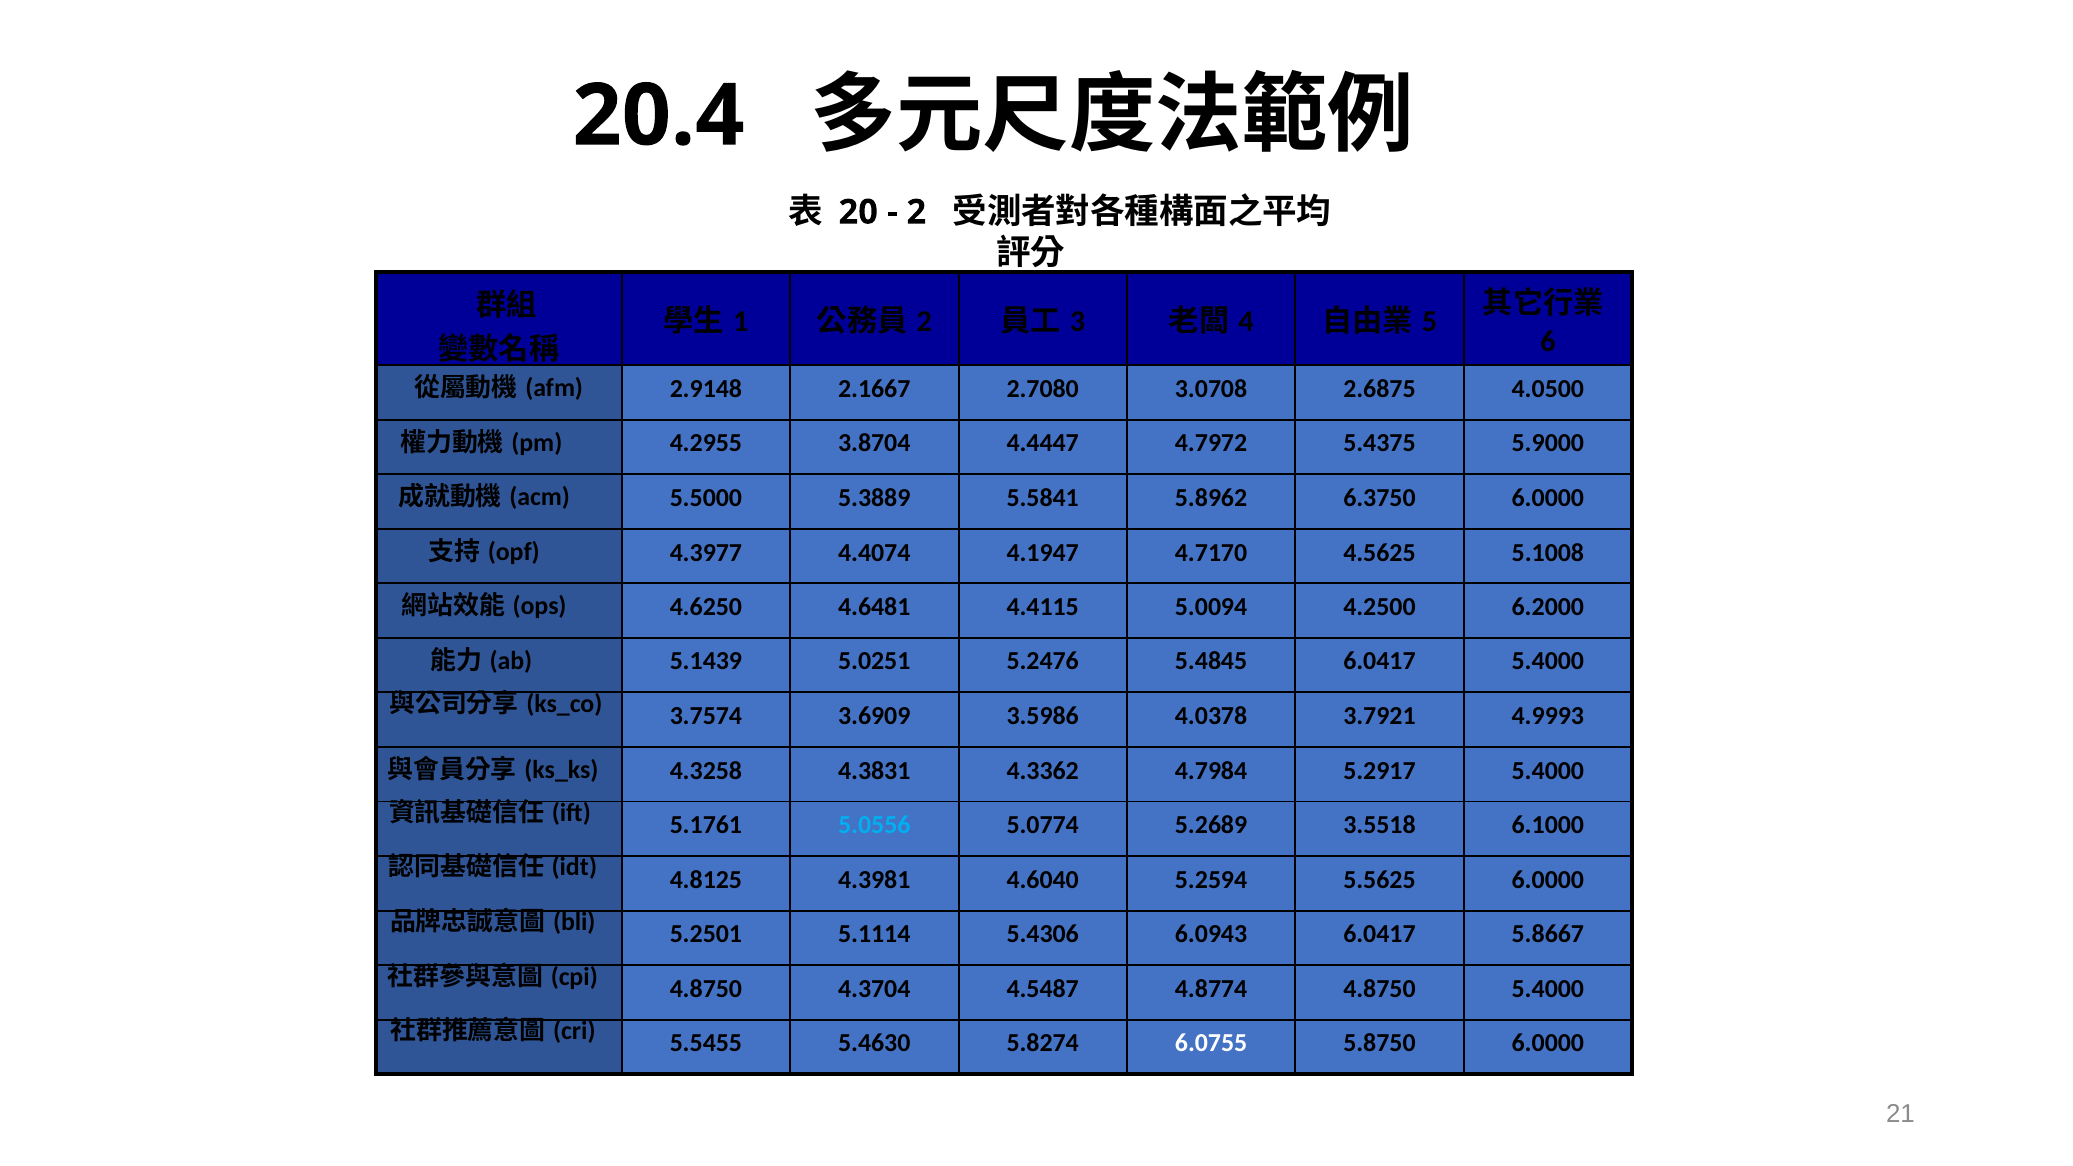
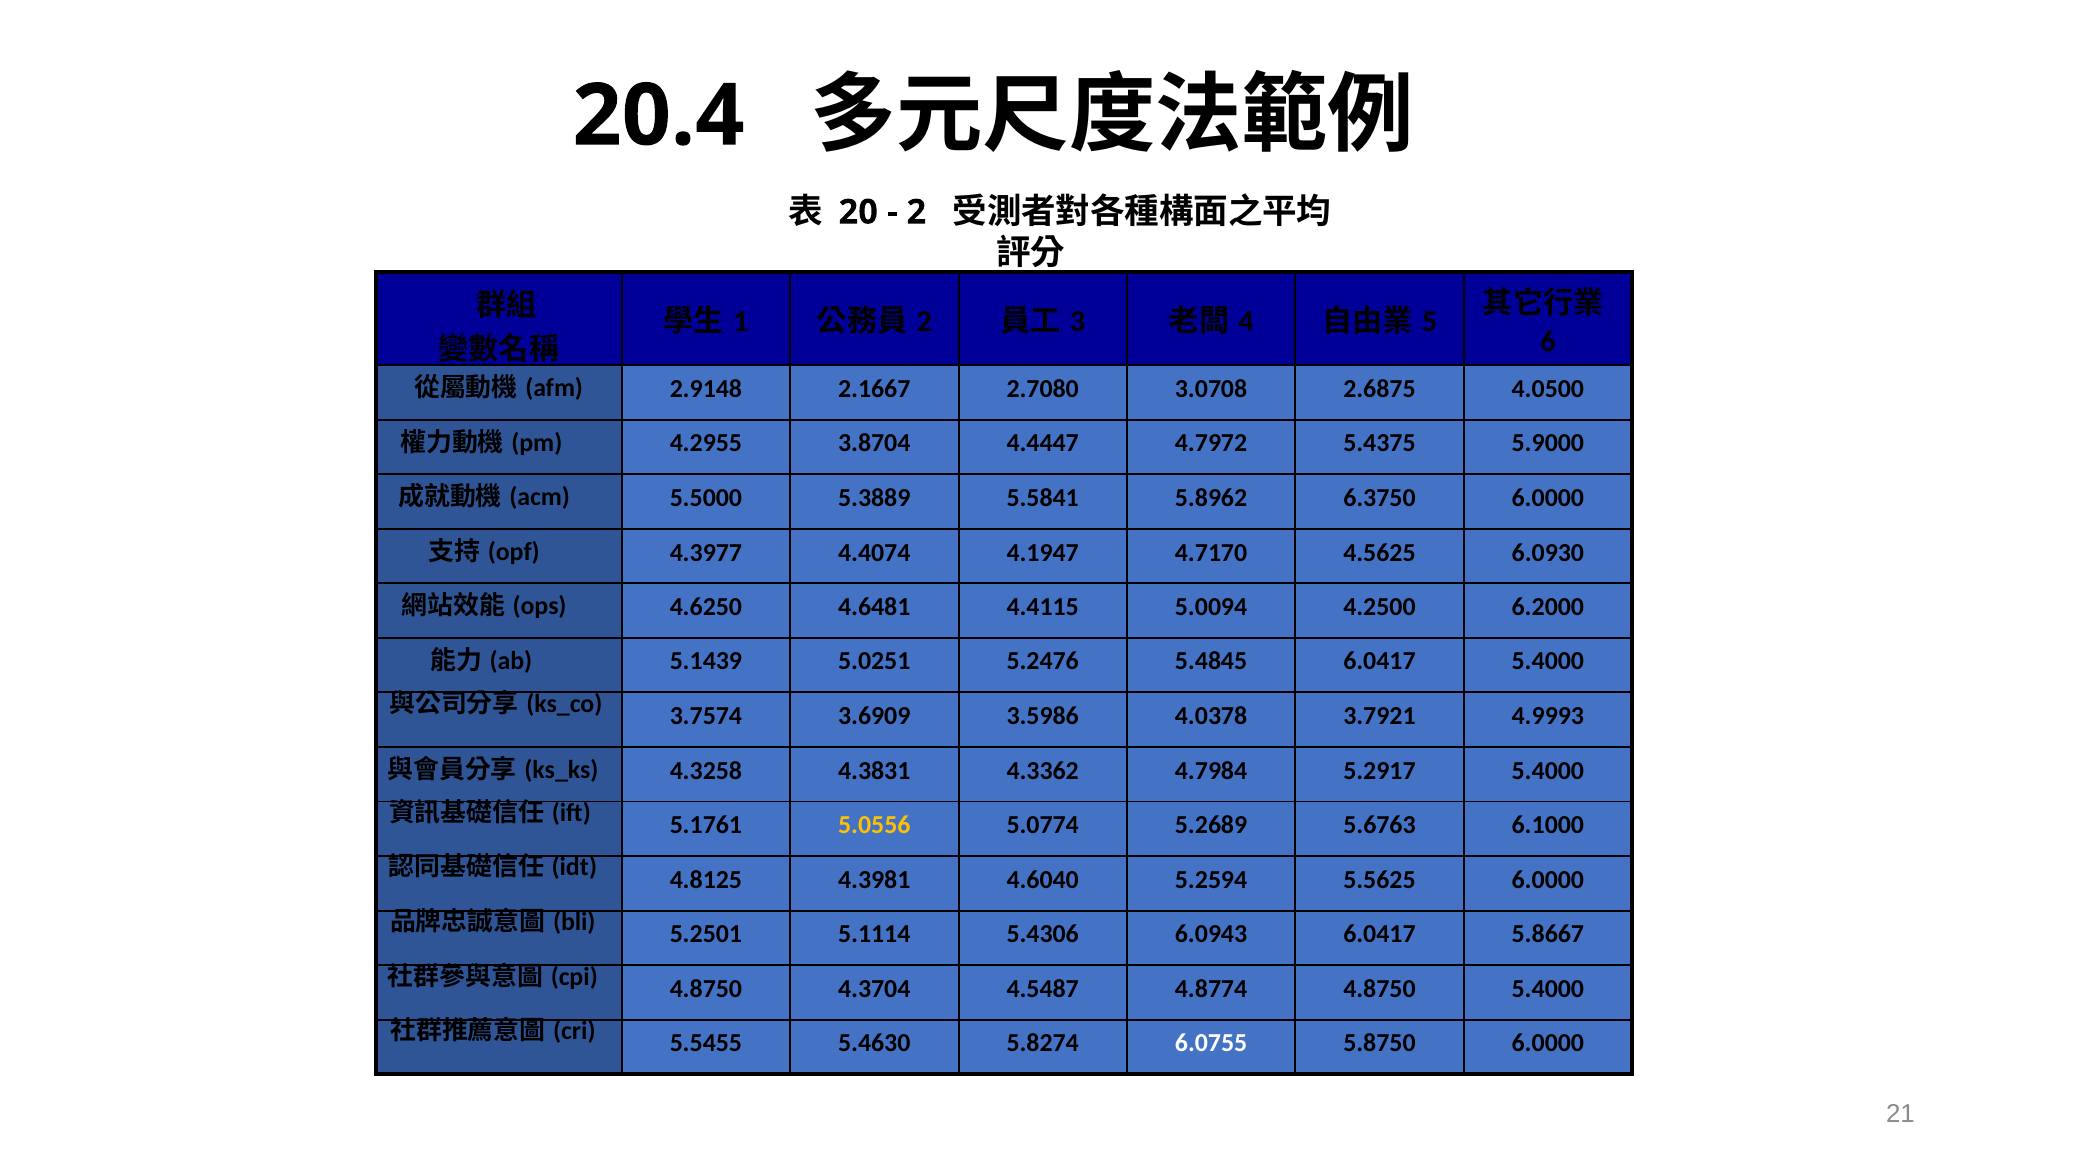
5.1008: 5.1008 -> 6.0930 (1548, 553)
5.0556 colour: light blue -> yellow (874, 825)
3.5518: 3.5518 -> 5.6763 (1379, 825)
